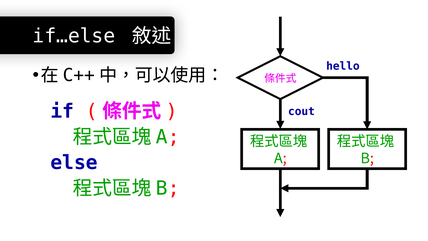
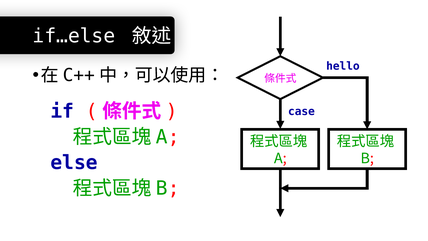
cout: cout -> case (301, 111)
